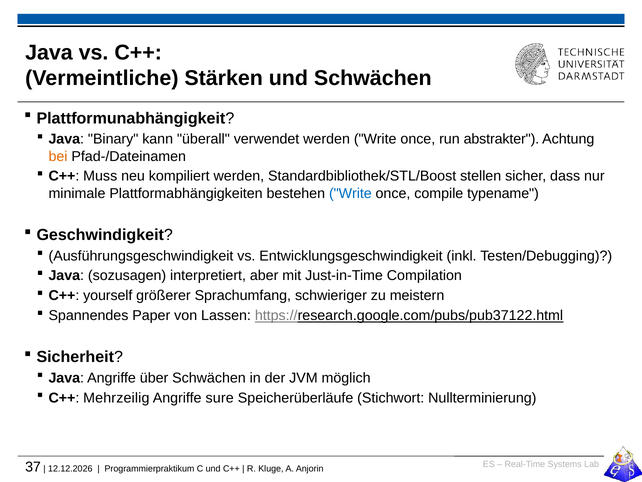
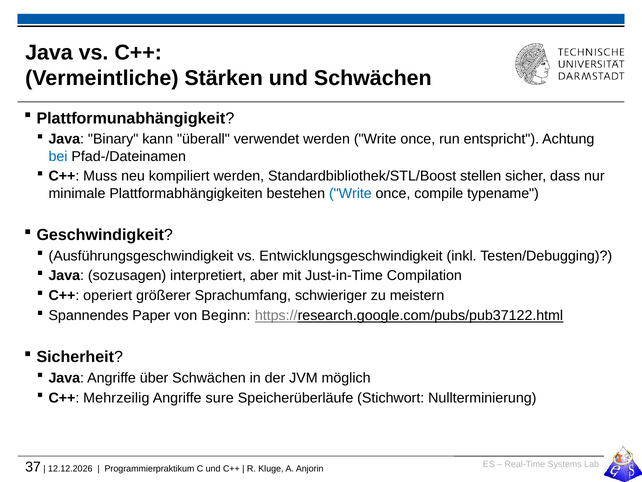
abstrakter: abstrakter -> entspricht (501, 139)
bei colour: orange -> blue (58, 156)
yourself: yourself -> operiert (108, 295)
Lassen: Lassen -> Beginn (226, 315)
